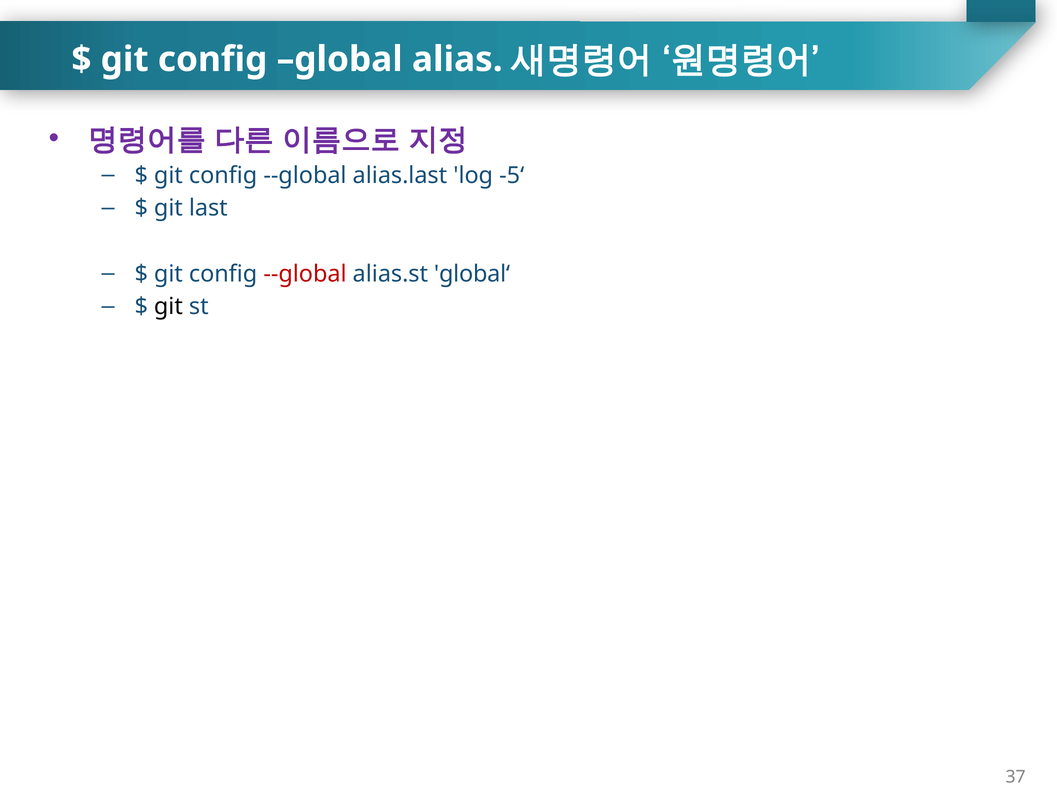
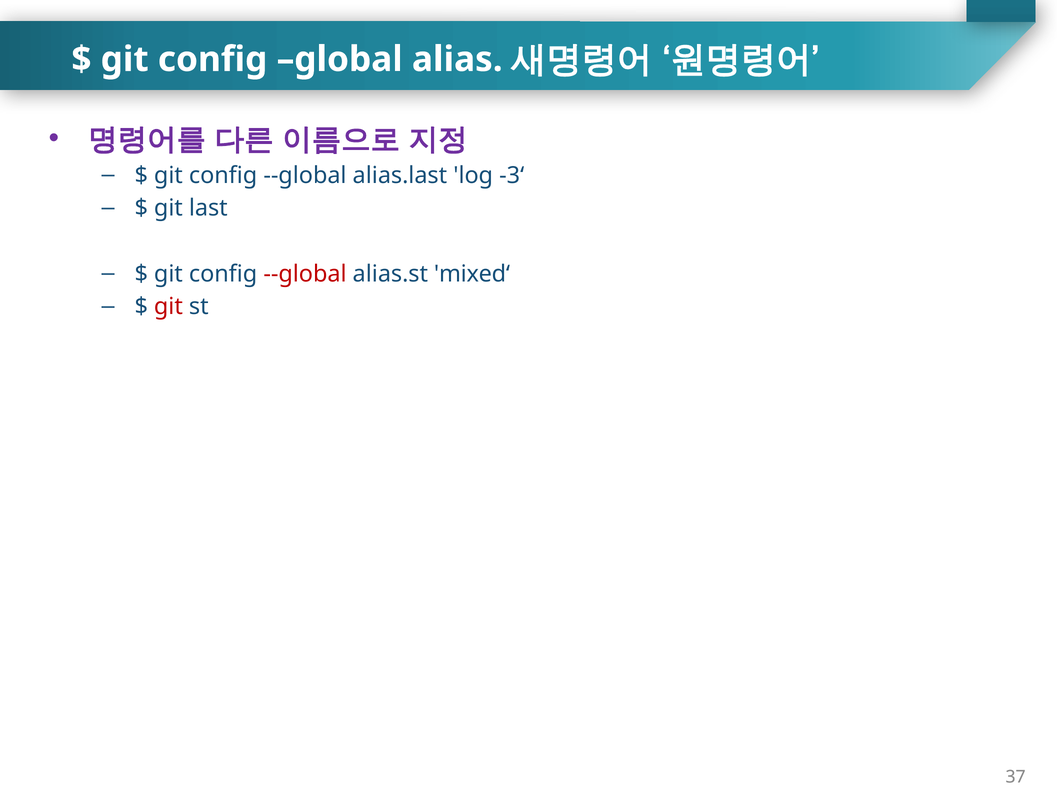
-5‘: -5‘ -> -3‘ (512, 175)
global‘: global‘ -> mixed‘ (472, 274)
git colour: black -> red (168, 307)
